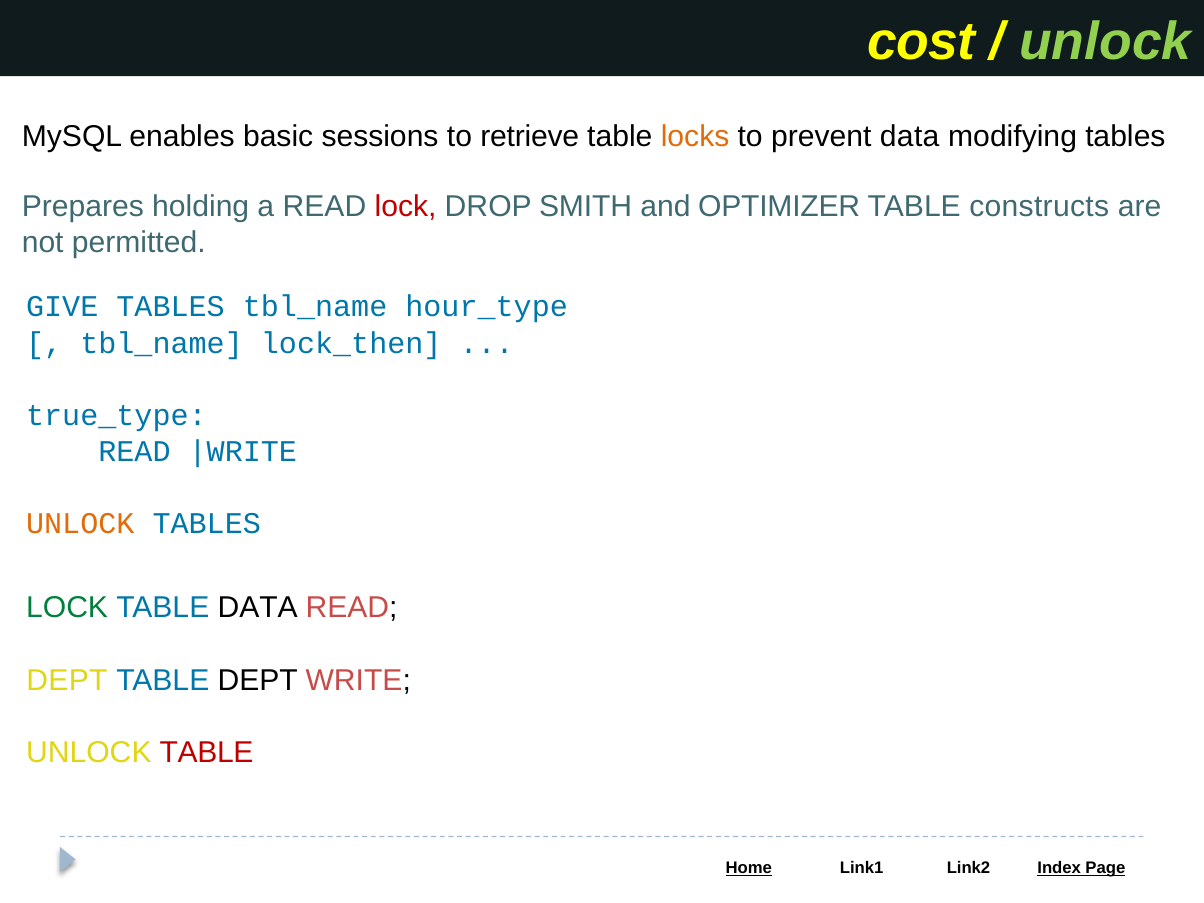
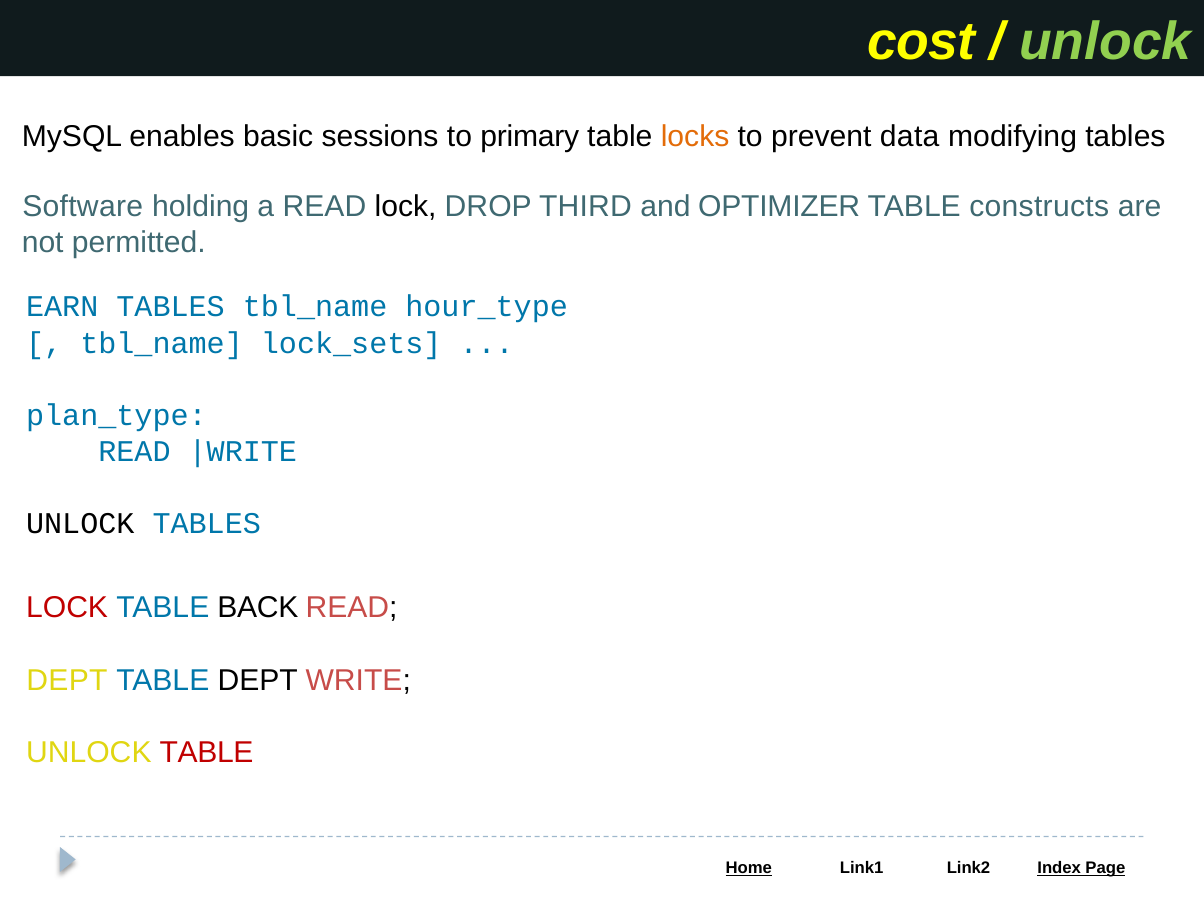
retrieve: retrieve -> primary (530, 136)
Prepares: Prepares -> Software (83, 207)
lock colour: red -> black (406, 207)
SMITH: SMITH -> THIRD (585, 207)
GIVE: GIVE -> EARN (62, 307)
lock_then: lock_then -> lock_sets (351, 343)
true_type: true_type -> plan_type (116, 415)
UNLOCK colour: orange -> black (80, 524)
LOCK colour: green -> red (67, 608)
TABLE DATA: DATA -> BACK (258, 608)
